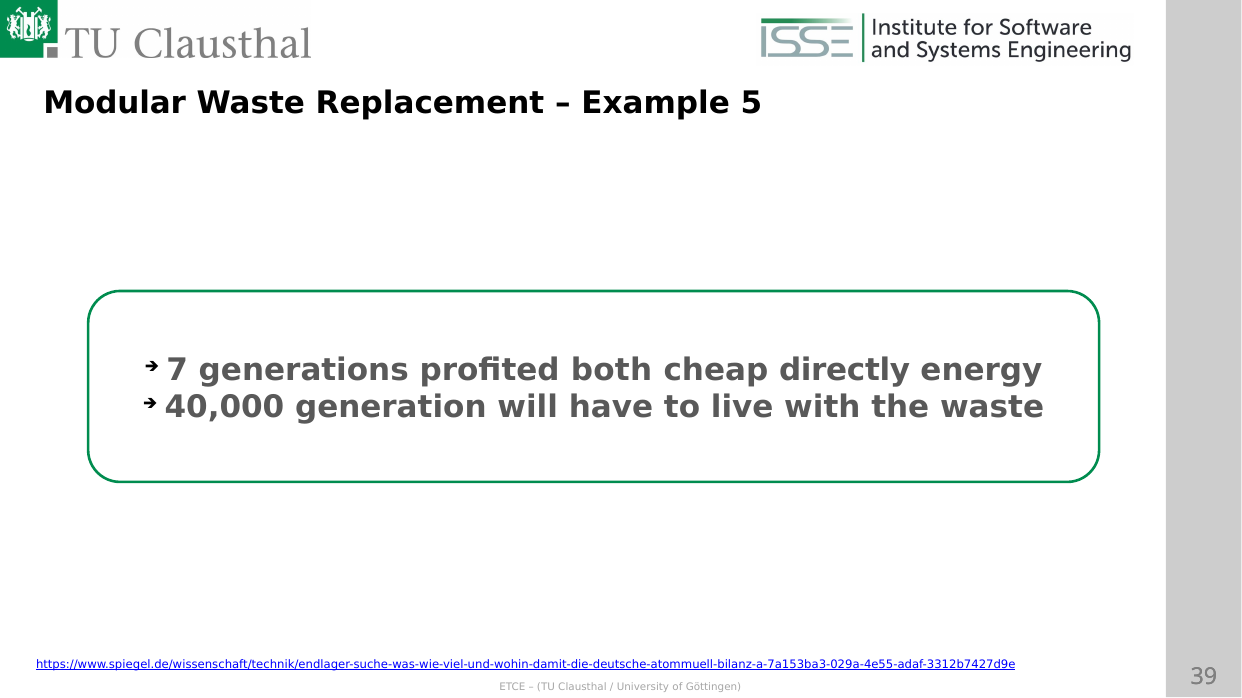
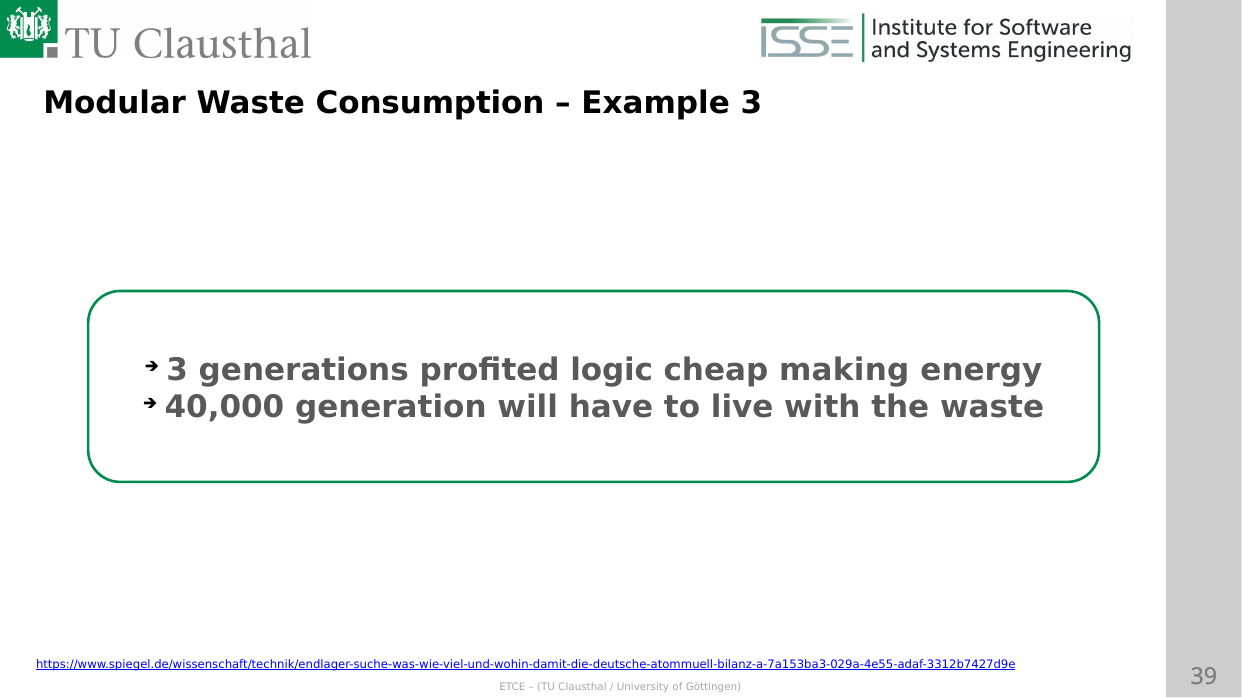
Replacement: Replacement -> Consumption (430, 103)
Example 5: 5 -> 3 (751, 103)
7: 7 -> 3 (177, 370)
both: both -> logic (612, 370)
directly: directly -> making (844, 370)
